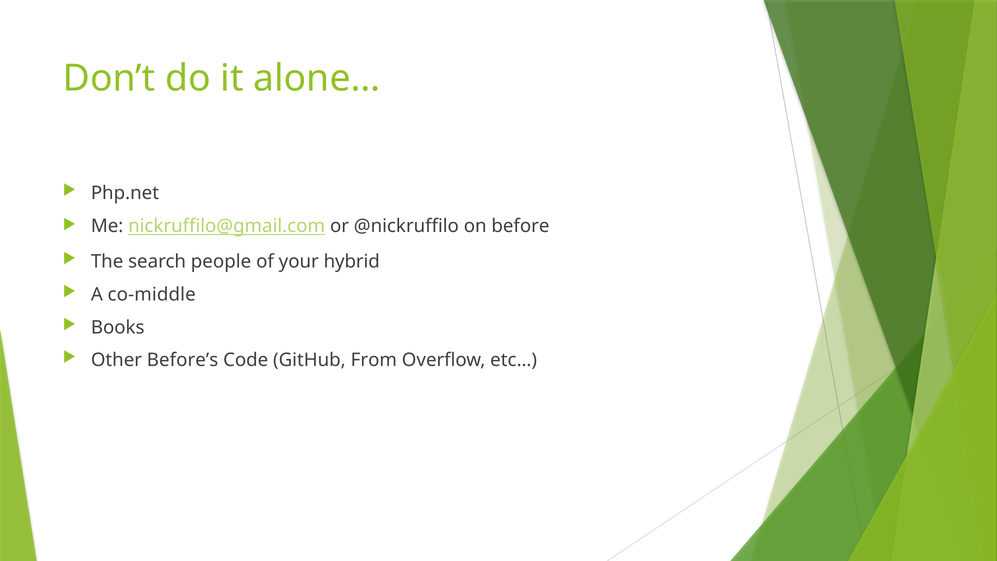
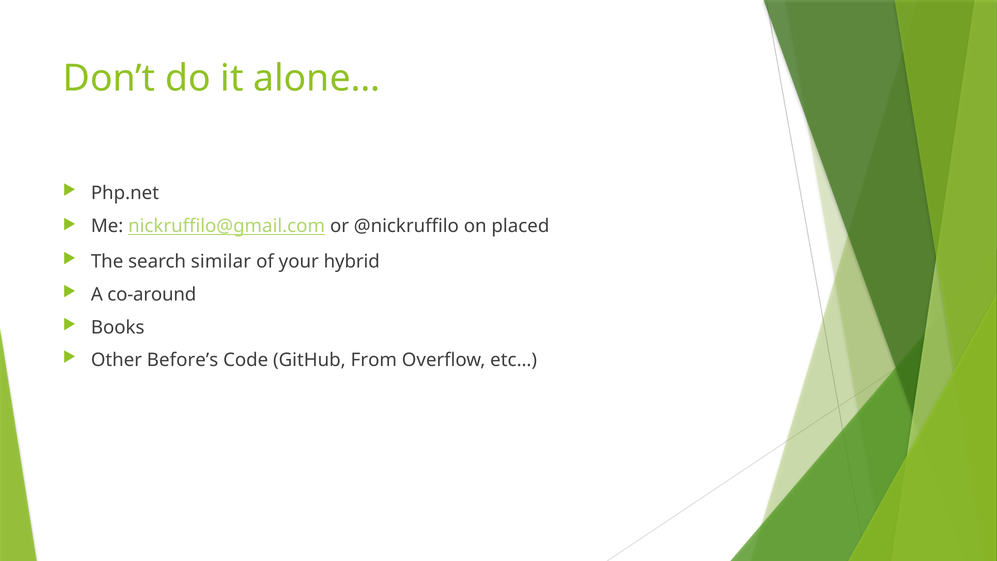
before: before -> placed (520, 226)
people: people -> similar (221, 262)
co-middle: co-middle -> co-around (152, 294)
